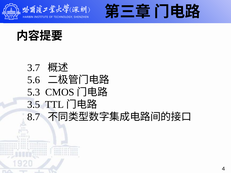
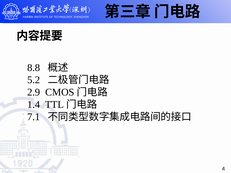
3.7: 3.7 -> 8.8 (34, 68)
5.6: 5.6 -> 5.2 (34, 80)
5.3: 5.3 -> 2.9 (34, 92)
3.5: 3.5 -> 1.4 (34, 105)
8.7: 8.7 -> 7.1 (34, 117)
